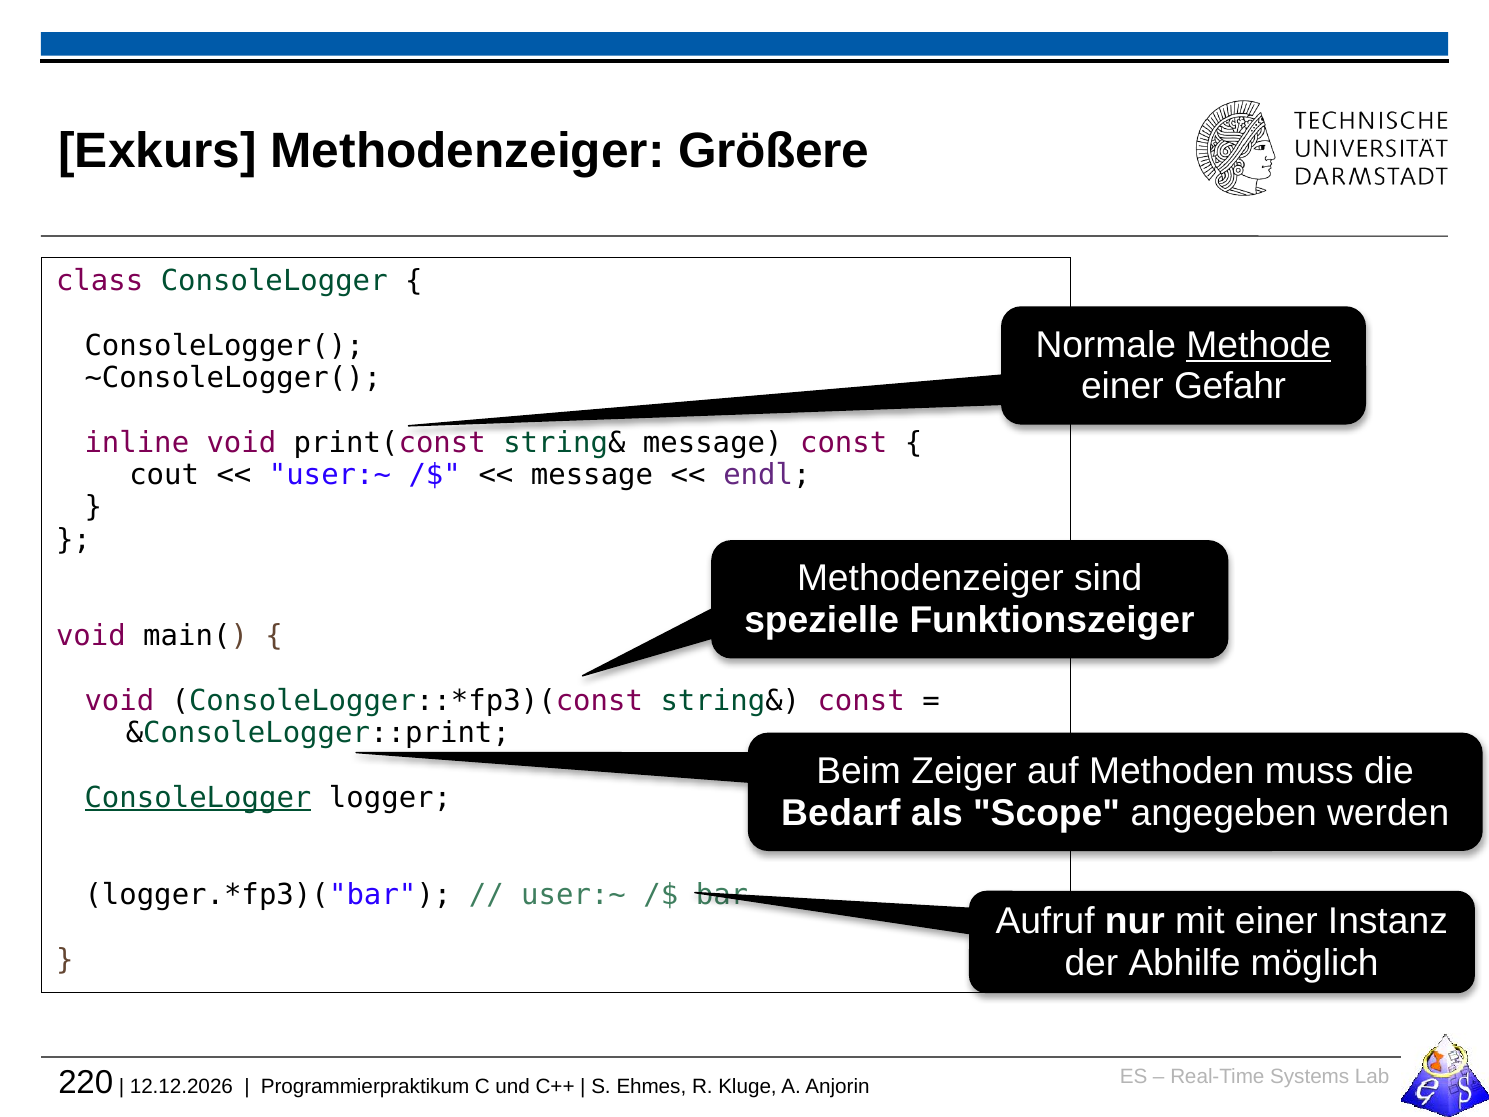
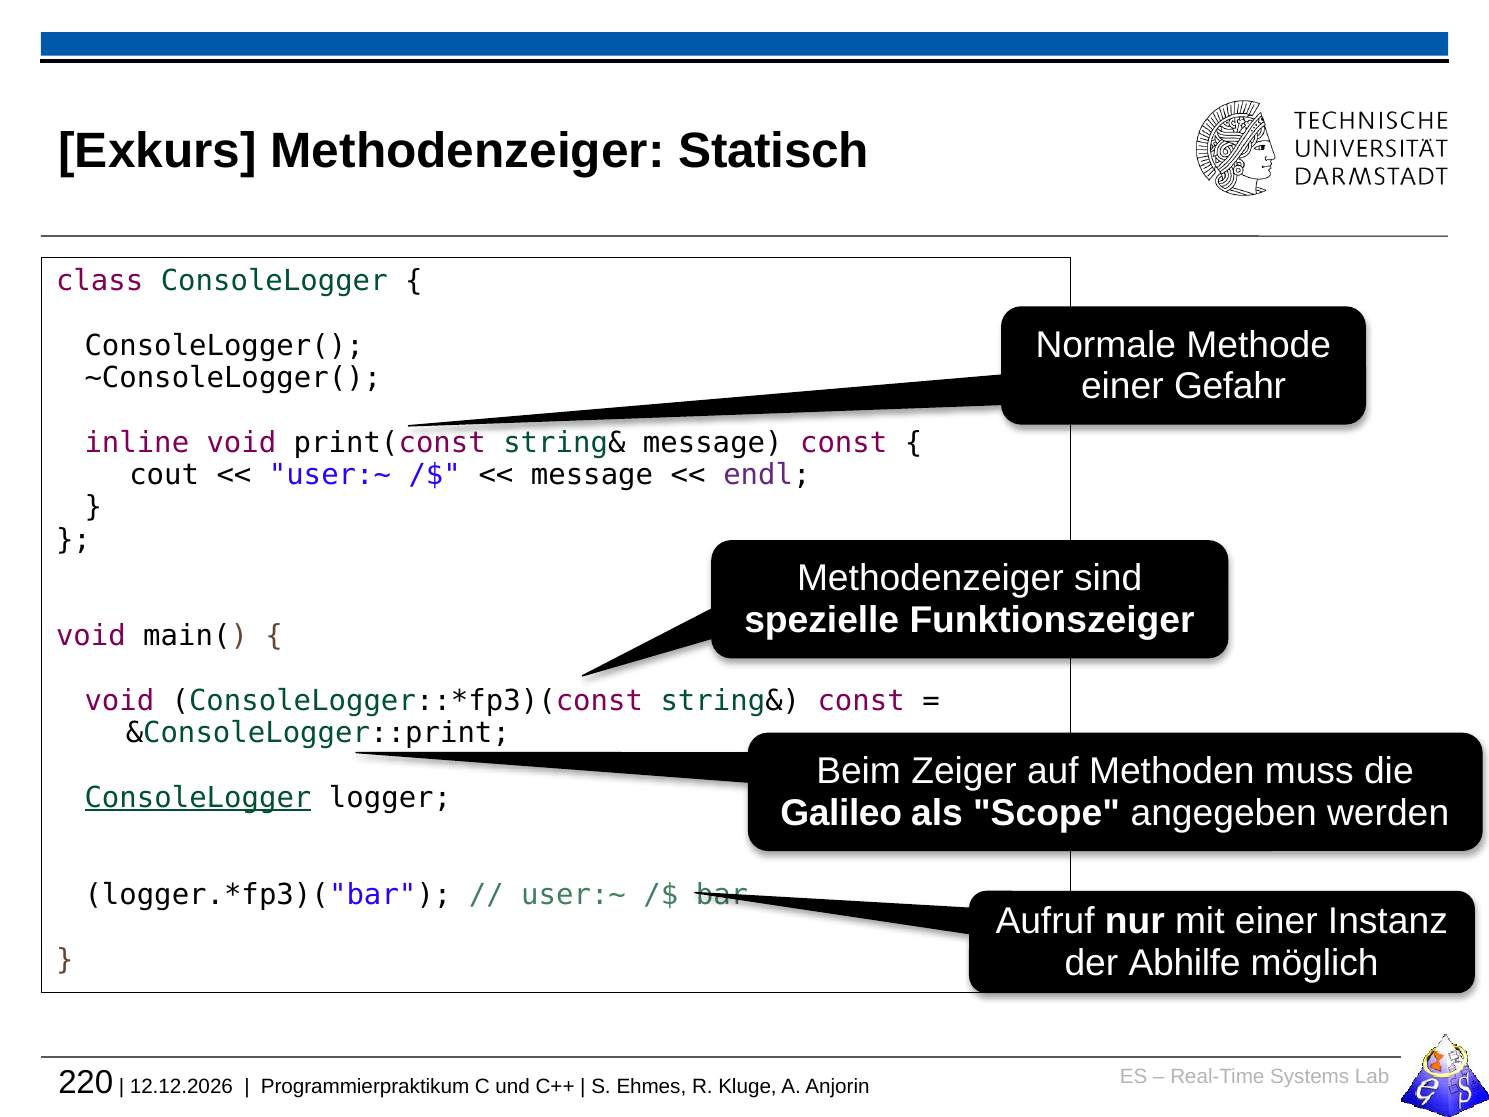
Größere: Größere -> Statisch (774, 151)
Methode underline: present -> none (1259, 345)
Bedarf: Bedarf -> Galileo (841, 813)
